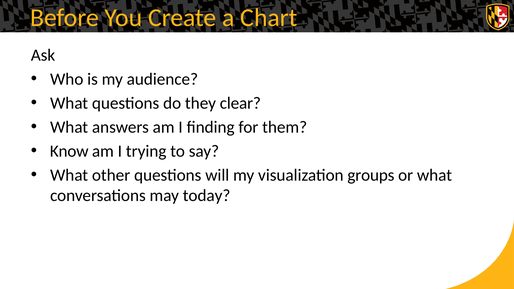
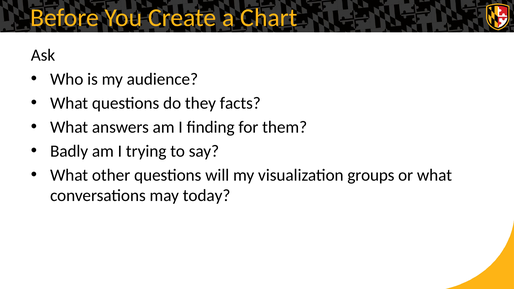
clear: clear -> facts (240, 103)
Know: Know -> Badly (69, 151)
